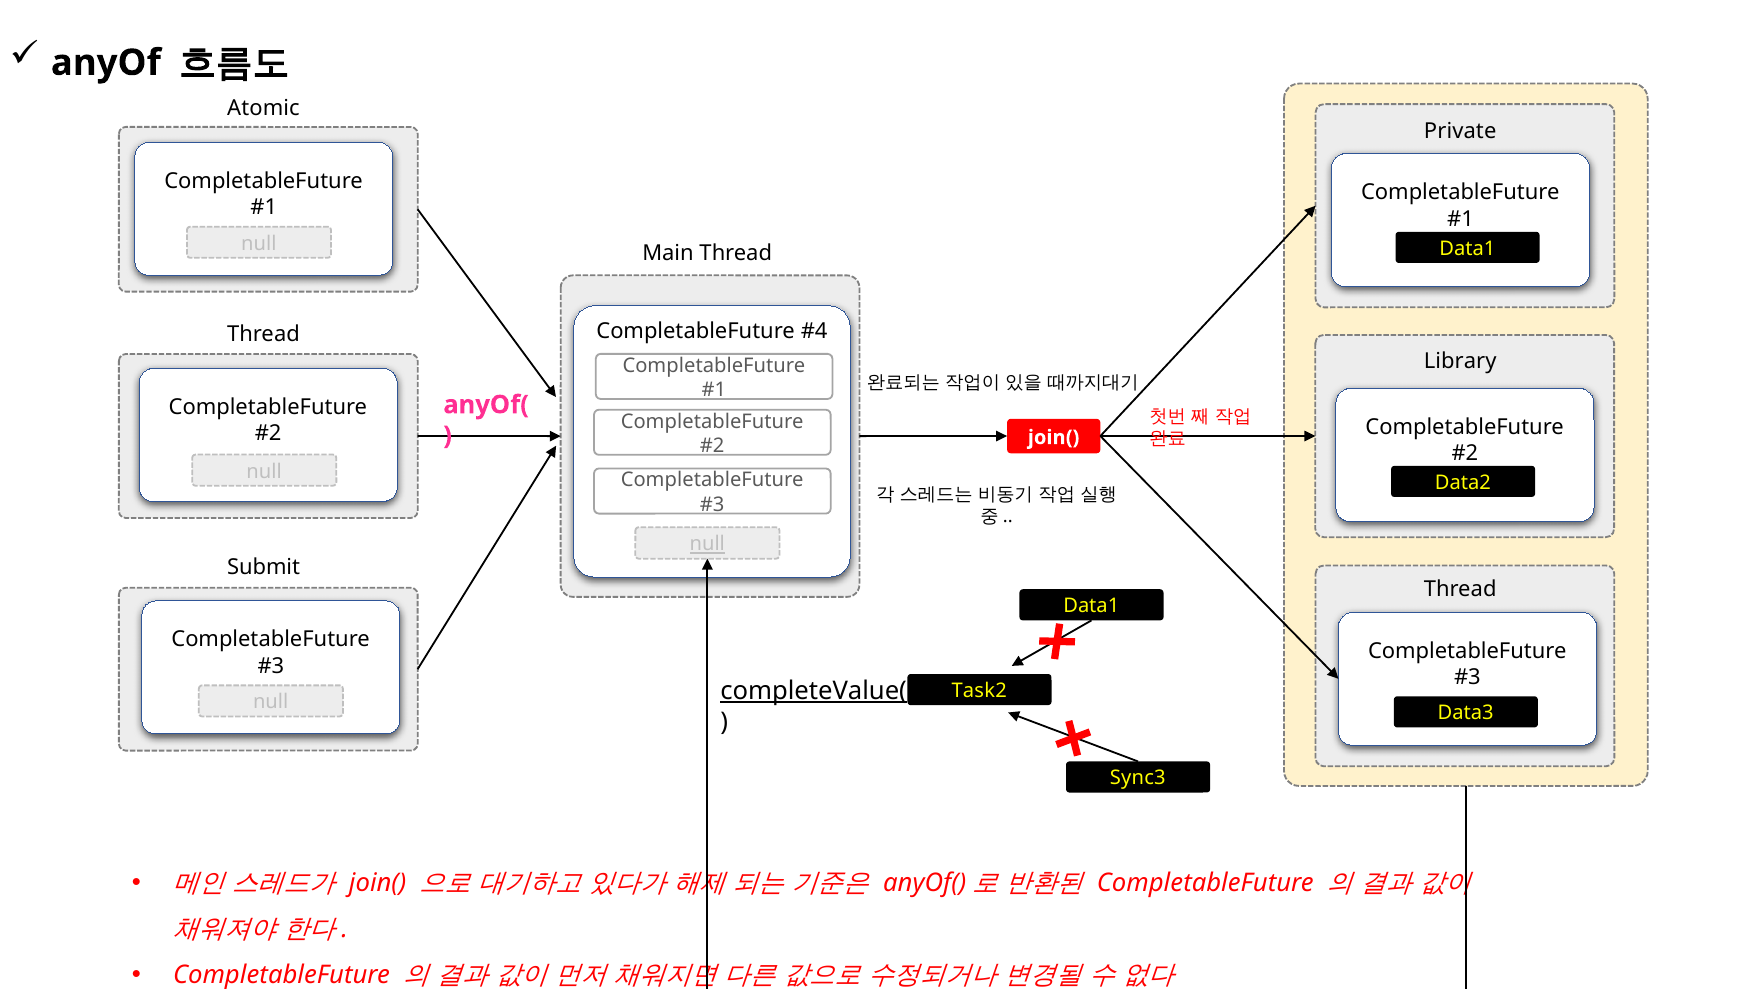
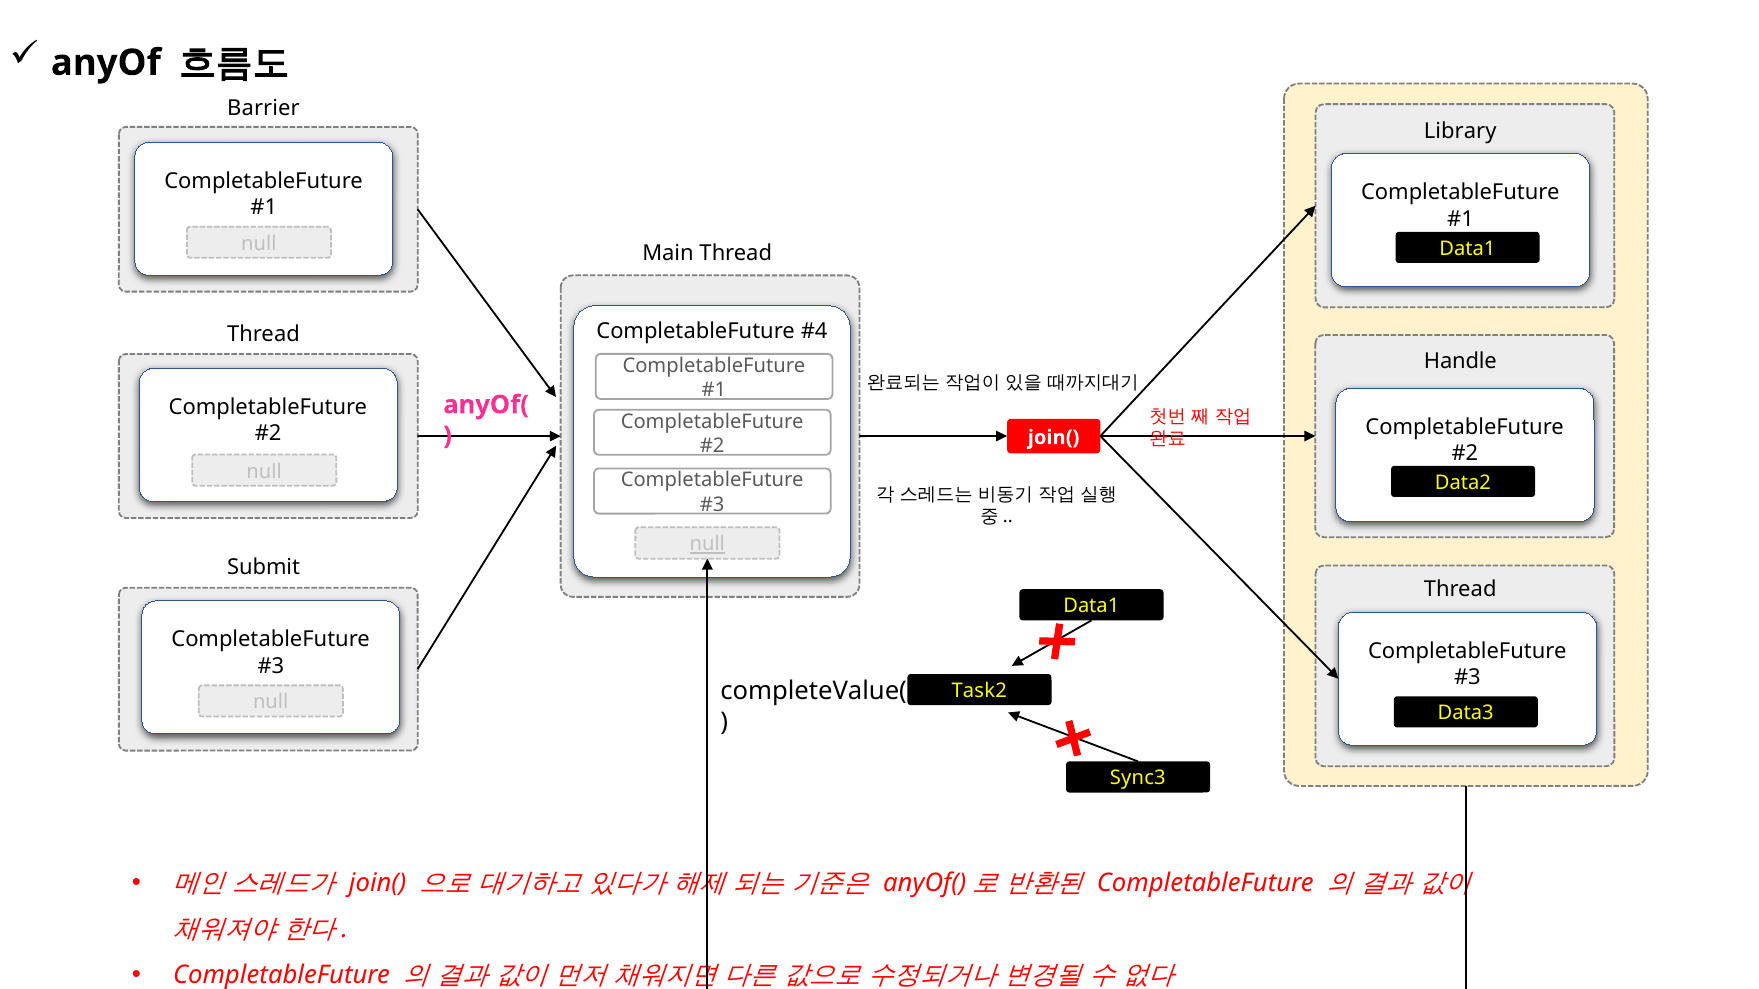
Atomic: Atomic -> Barrier (263, 108)
Private: Private -> Library (1460, 131)
Library: Library -> Handle (1460, 362)
completeValue( underline: present -> none (814, 691)
